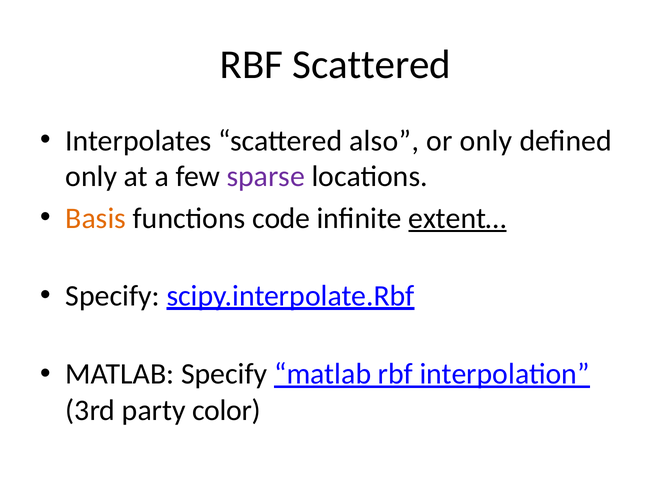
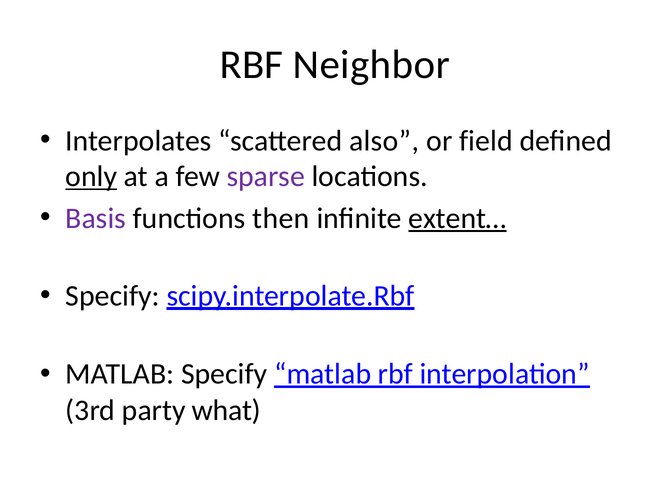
RBF Scattered: Scattered -> Neighbor (371, 65)
or only: only -> field (486, 141)
only underline: none -> present (91, 177)
Basis colour: orange -> purple (96, 218)
code: code -> then (281, 218)
color: color -> what (226, 411)
